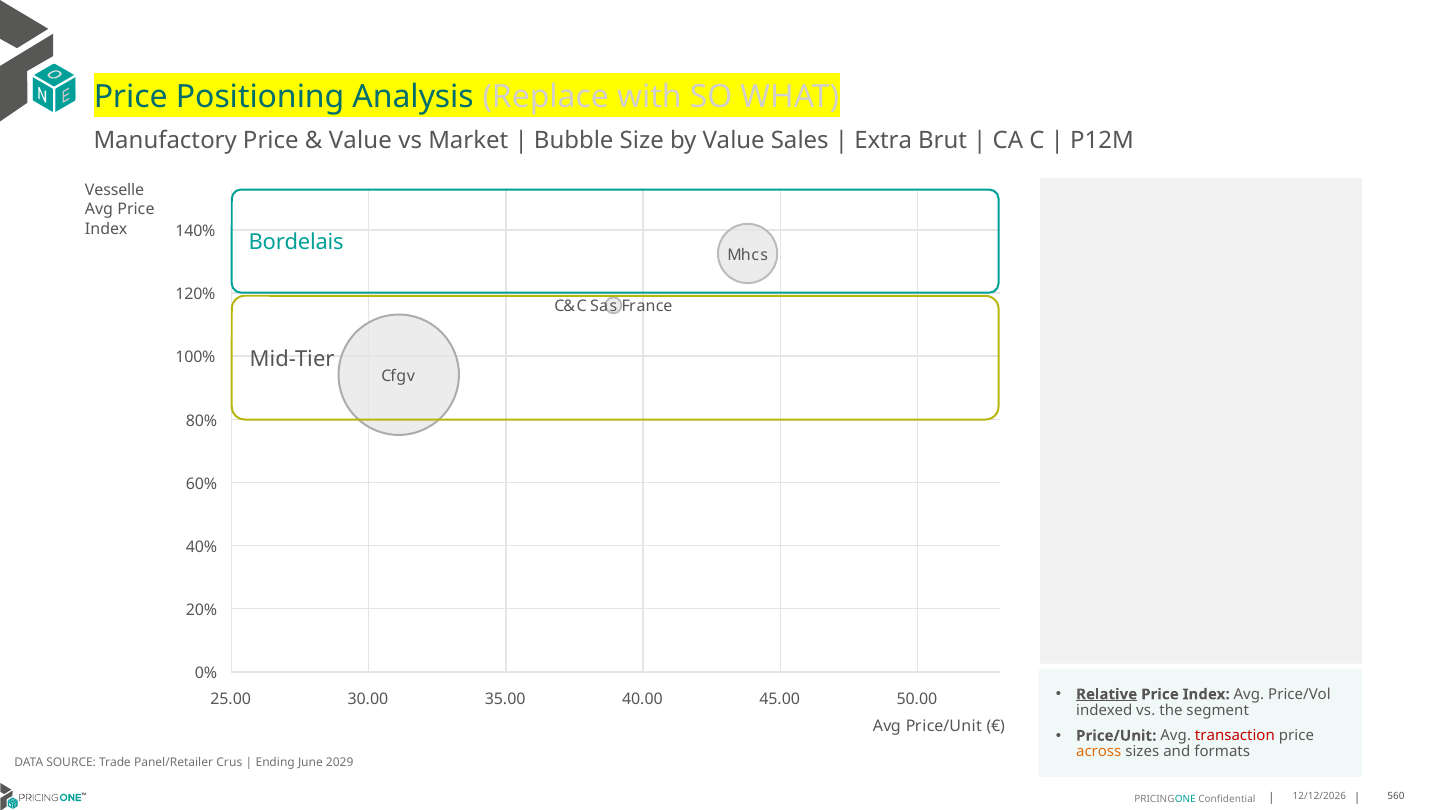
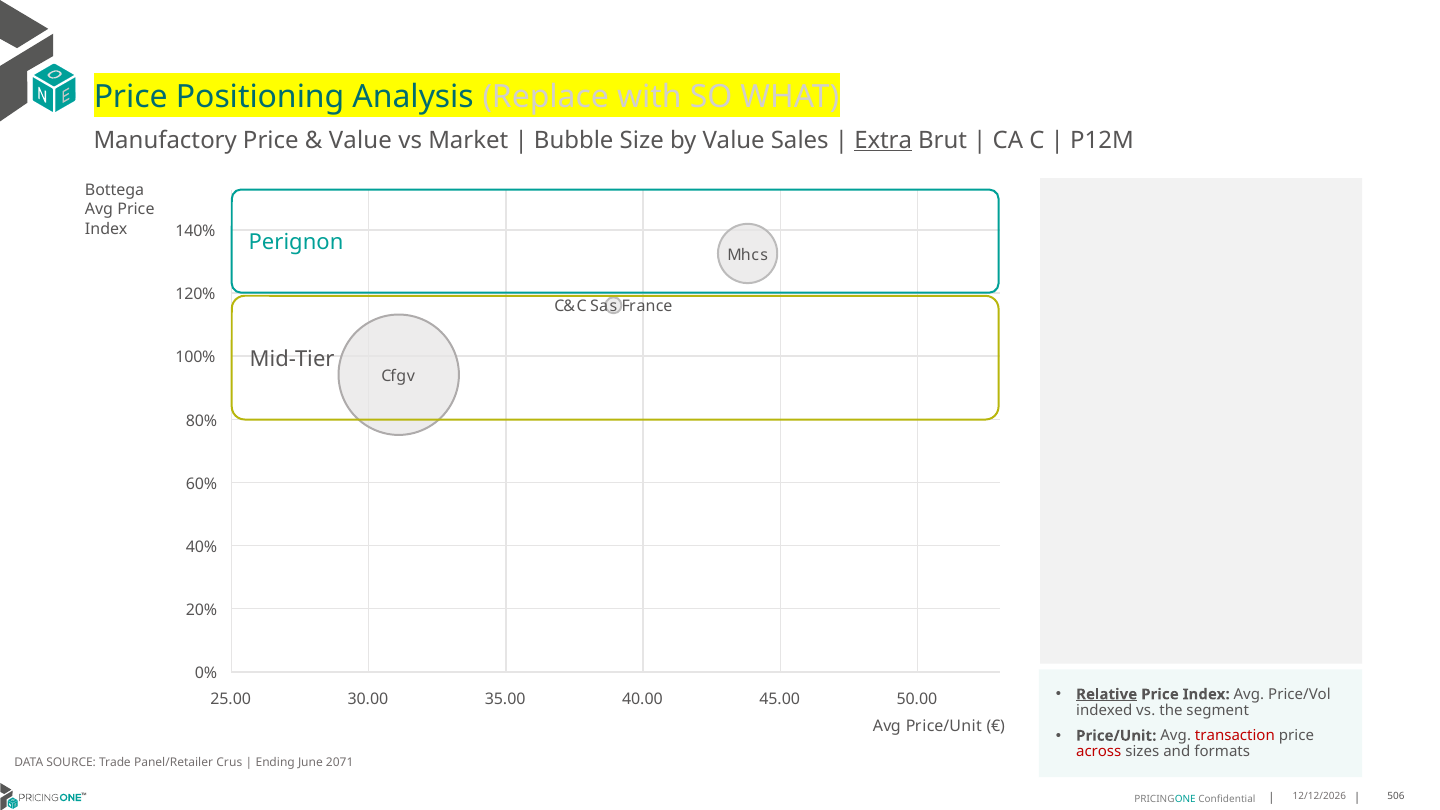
Extra underline: none -> present (883, 140)
Vesselle: Vesselle -> Bottega (115, 190)
Bordelais: Bordelais -> Perignon (296, 243)
across colour: orange -> red (1099, 752)
2029: 2029 -> 2071 (340, 763)
560: 560 -> 506 (1396, 796)
